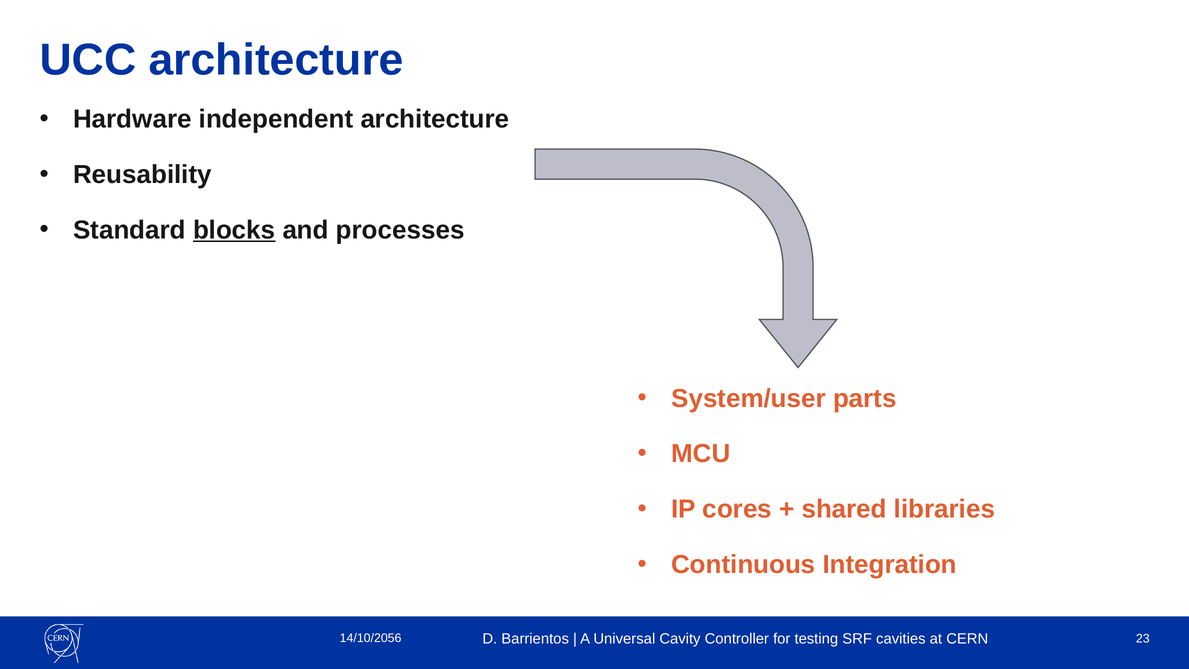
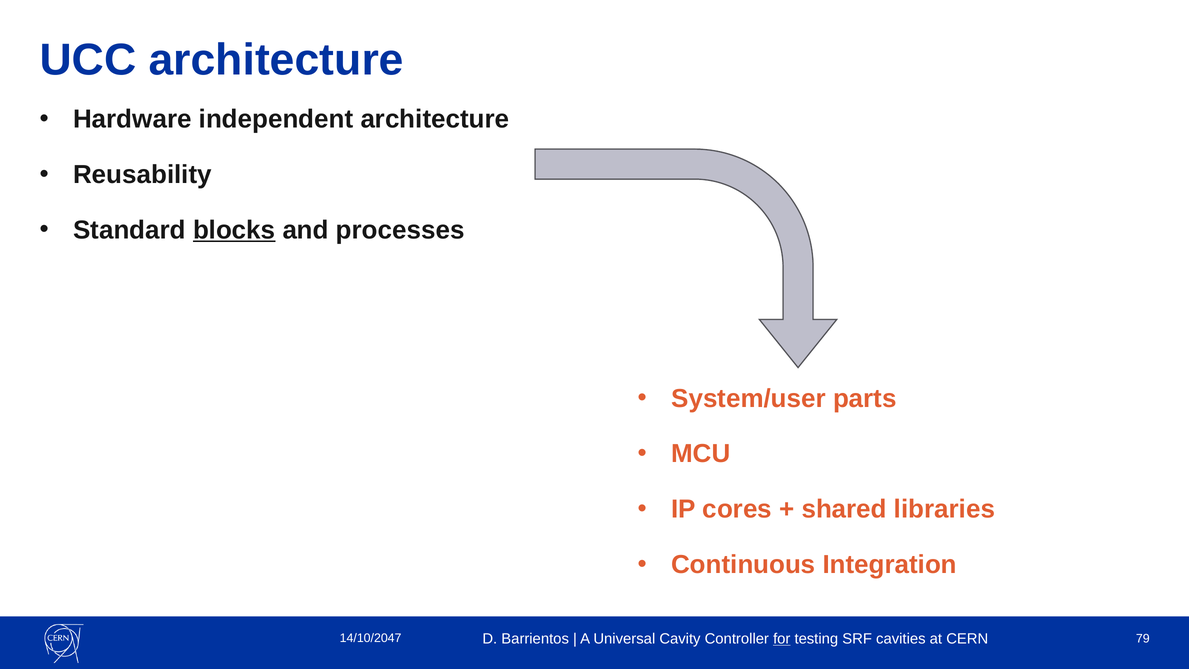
for underline: none -> present (782, 639)
23: 23 -> 79 (1143, 639)
14/10/2056: 14/10/2056 -> 14/10/2047 (371, 638)
